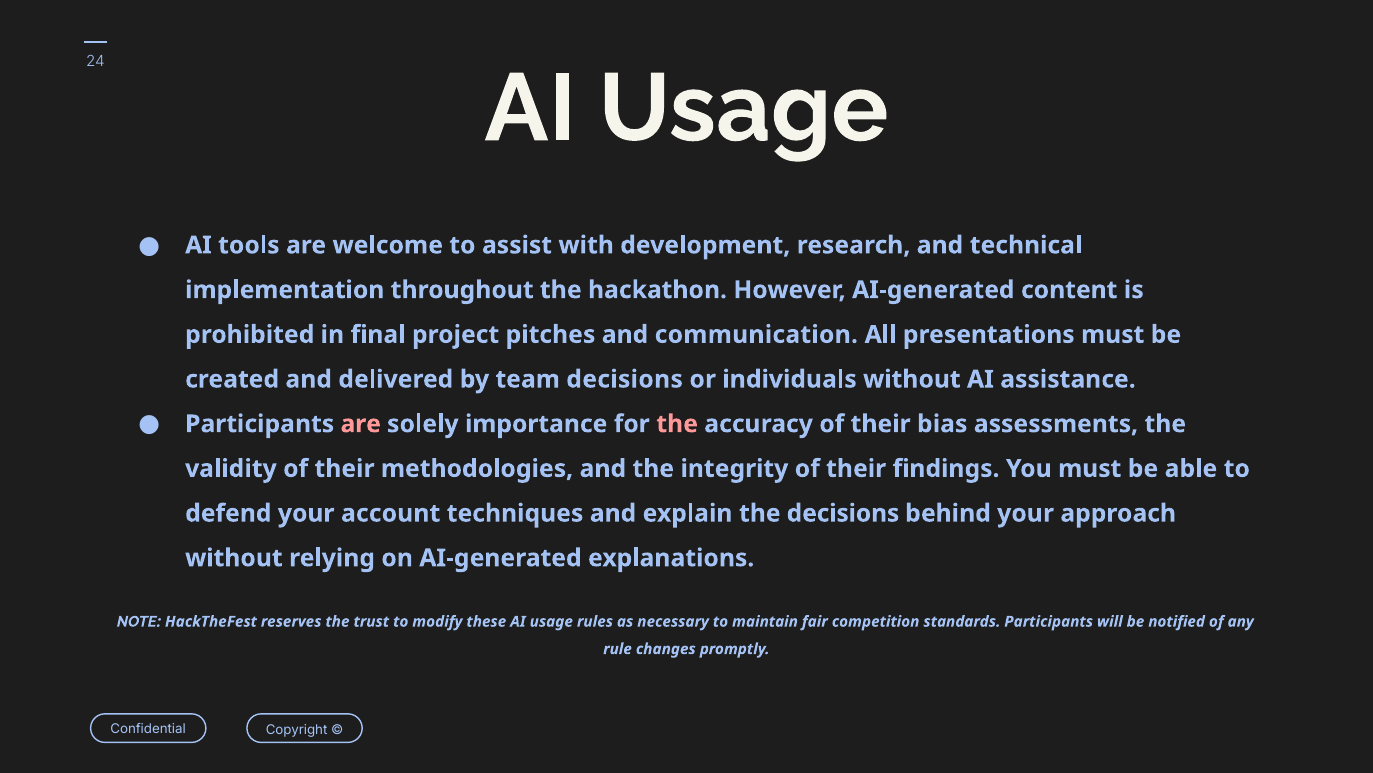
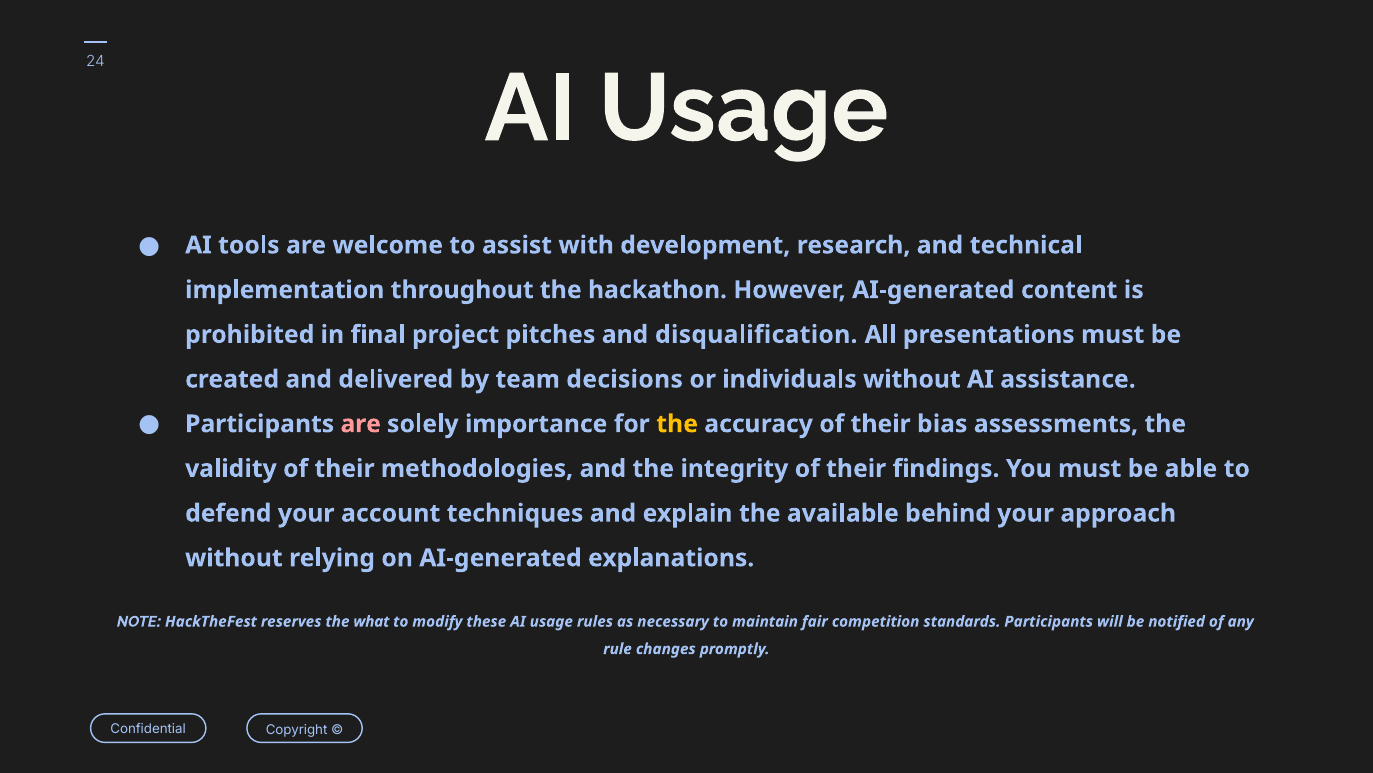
communication: communication -> disqualification (756, 334)
the colour: pink -> yellow (677, 424)
the decisions: decisions -> available (843, 513)
trust: trust -> what (371, 621)
